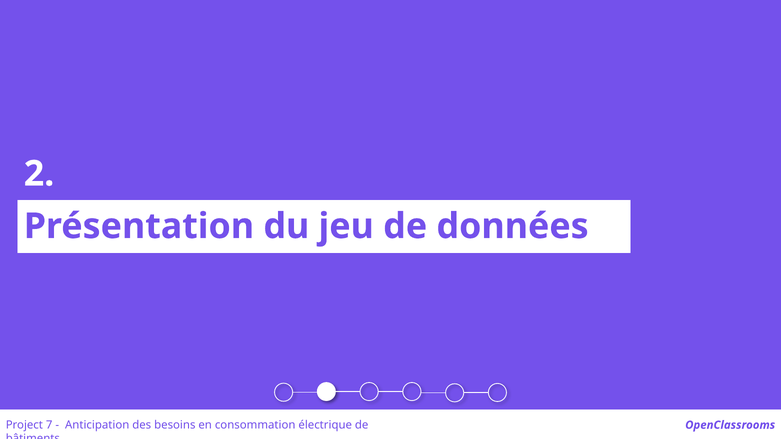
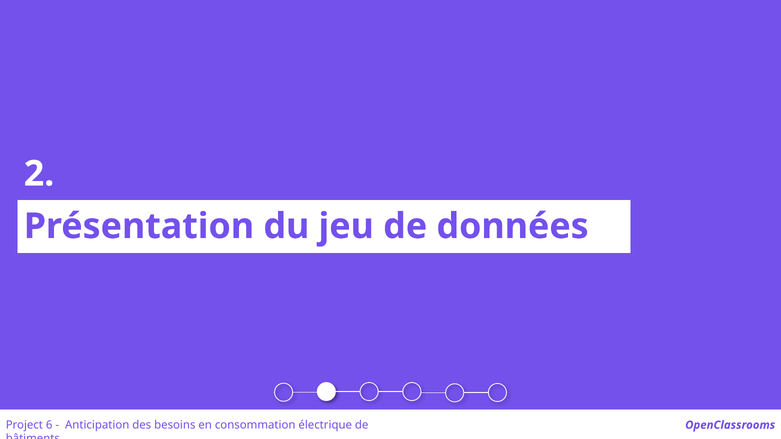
7: 7 -> 6 (49, 425)
